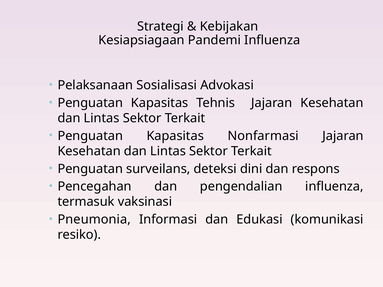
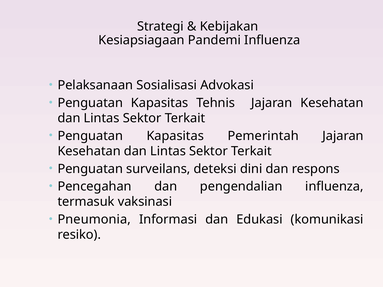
Nonfarmasi: Nonfarmasi -> Pemerintah (263, 136)
